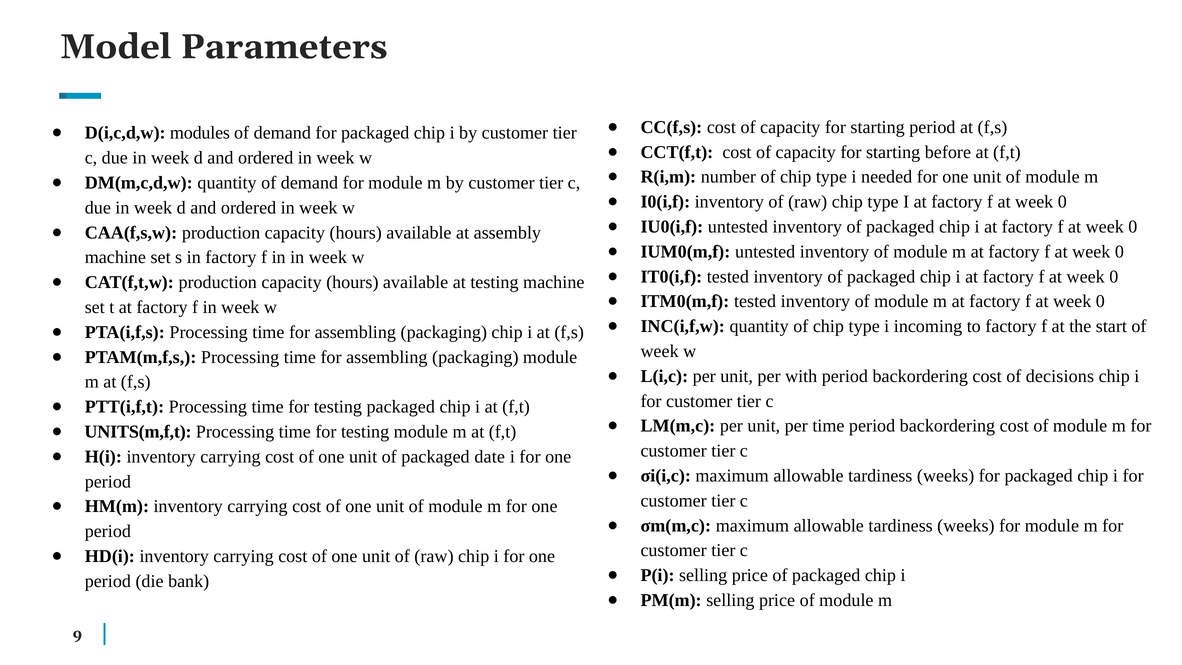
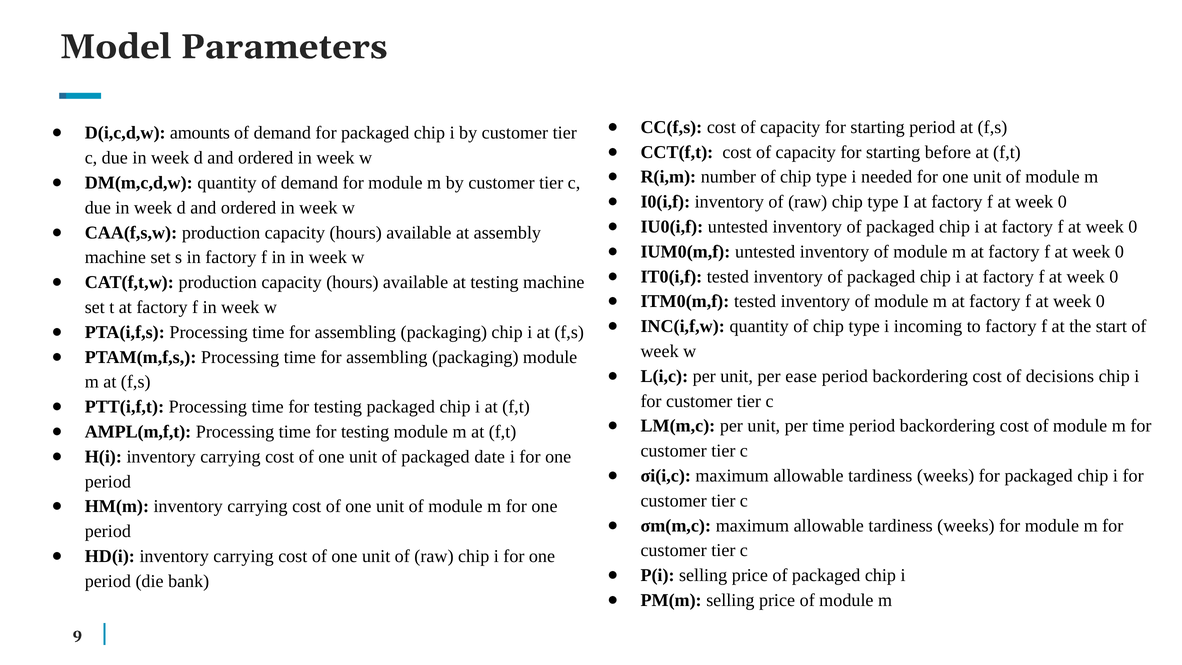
modules: modules -> amounts (200, 133)
with: with -> ease (801, 376)
UNITS(m,f,t: UNITS(m,f,t -> AMPL(m,f,t (138, 432)
